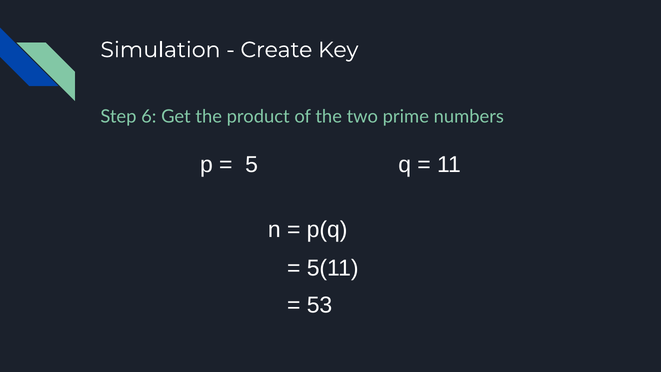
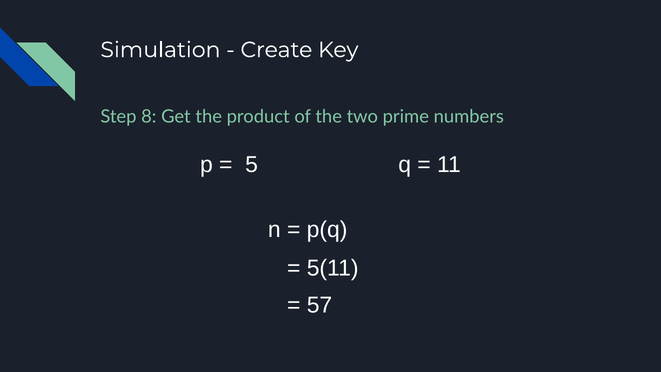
6: 6 -> 8 (149, 117)
53: 53 -> 57 (319, 305)
